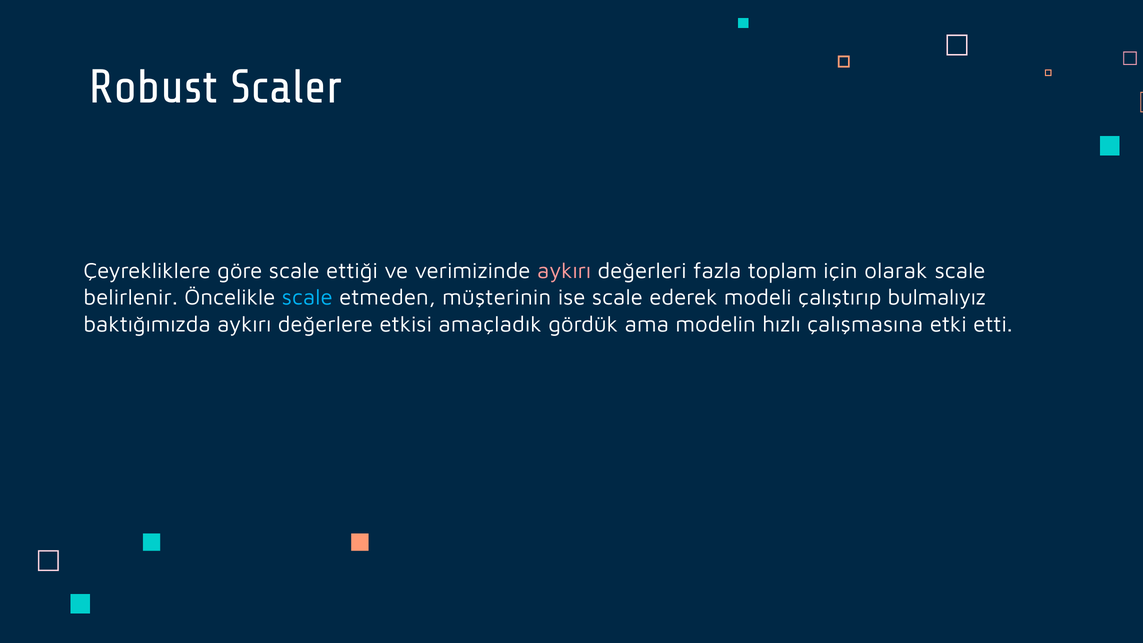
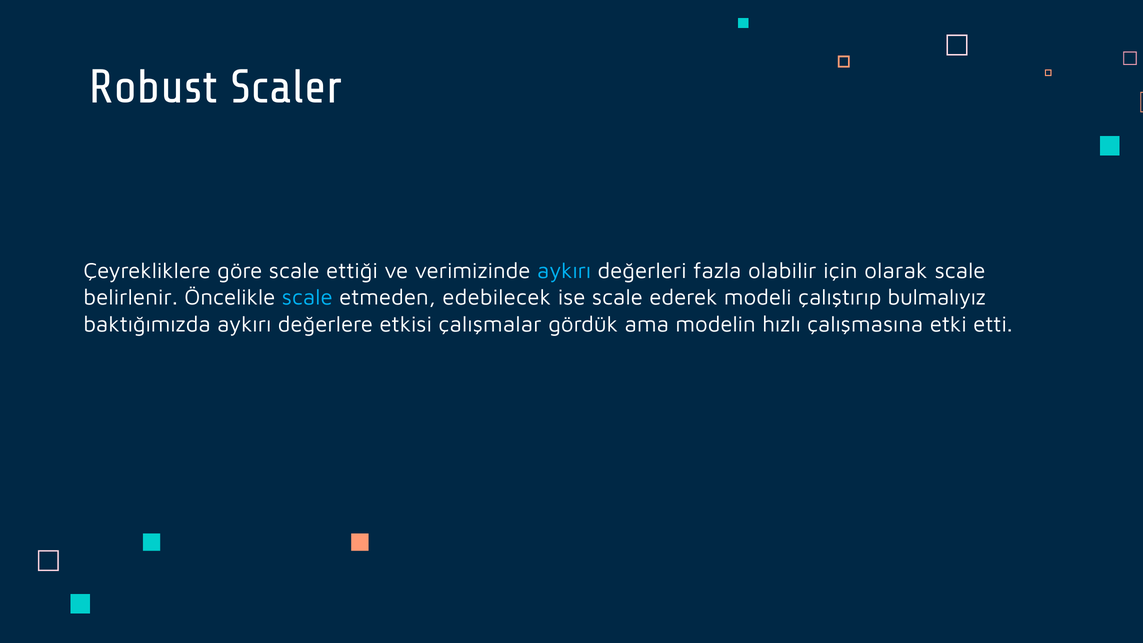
aykırı colour: pink -> light blue (564, 271)
toplam: toplam -> olabilir (782, 271)
müşterinin: müşterinin -> edebilecek (497, 298)
amaçladık: amaçladık -> çalışmalar (490, 324)
